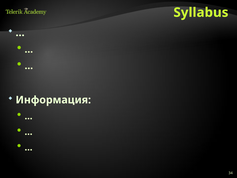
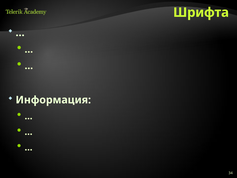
Syllabus: Syllabus -> Шрифта (201, 12)
